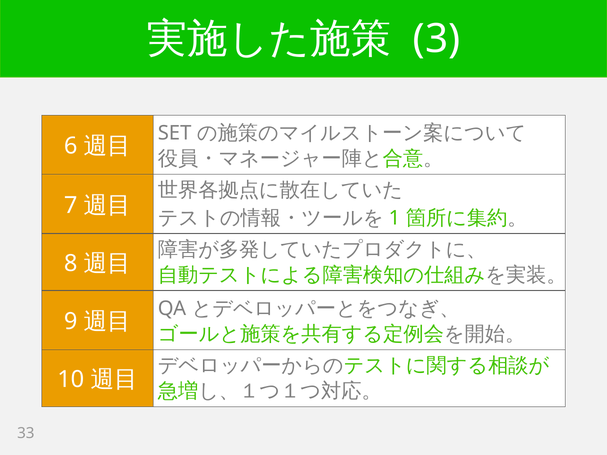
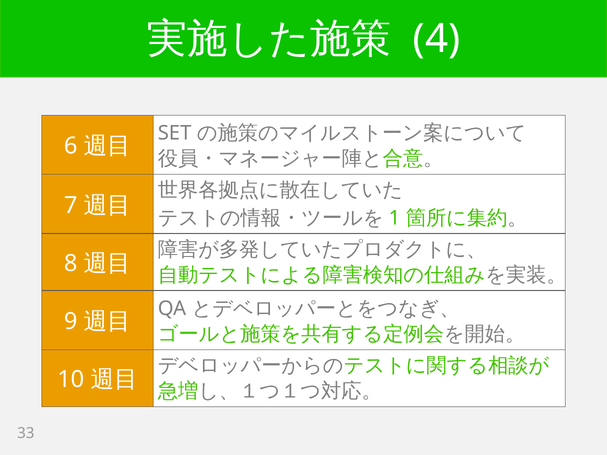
3: 3 -> 4 (437, 39)
